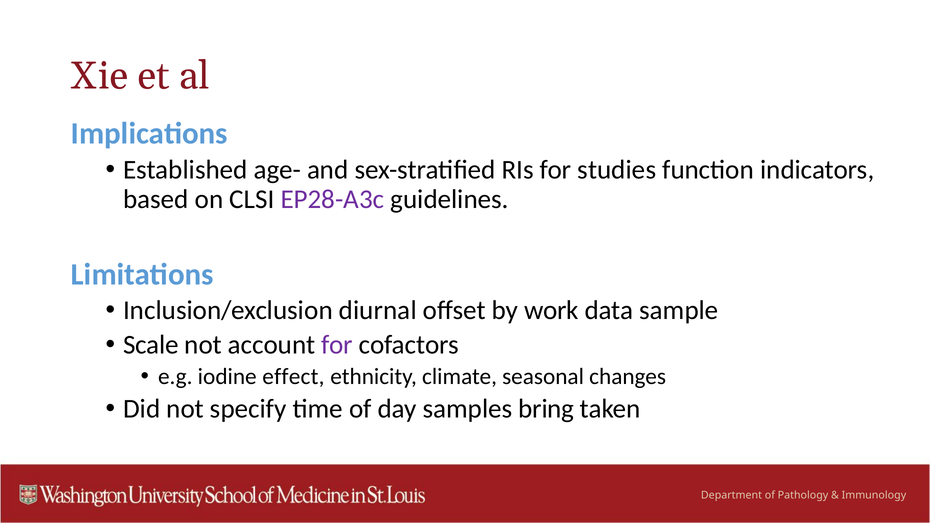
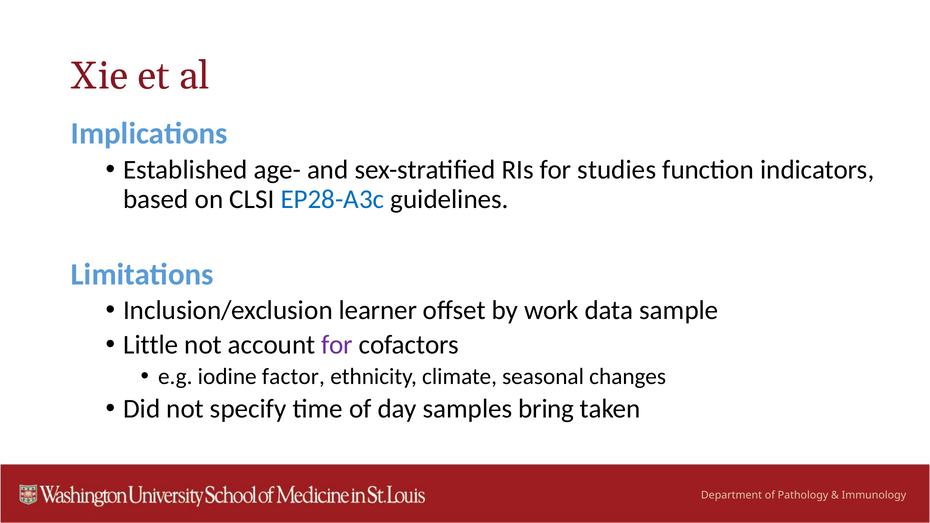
EP28-A3c colour: purple -> blue (332, 199)
diurnal: diurnal -> learner (378, 311)
Scale: Scale -> Little (151, 345)
effect: effect -> factor (293, 377)
